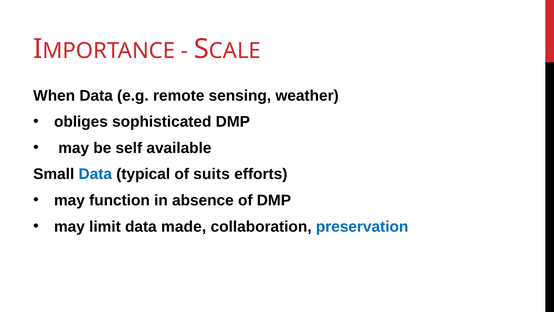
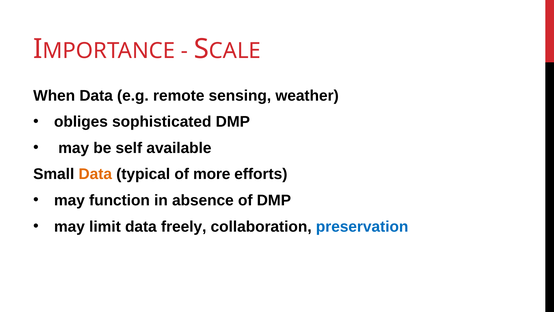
Data colour: blue -> orange (95, 174)
suits: suits -> more (212, 174)
made: made -> freely (184, 226)
